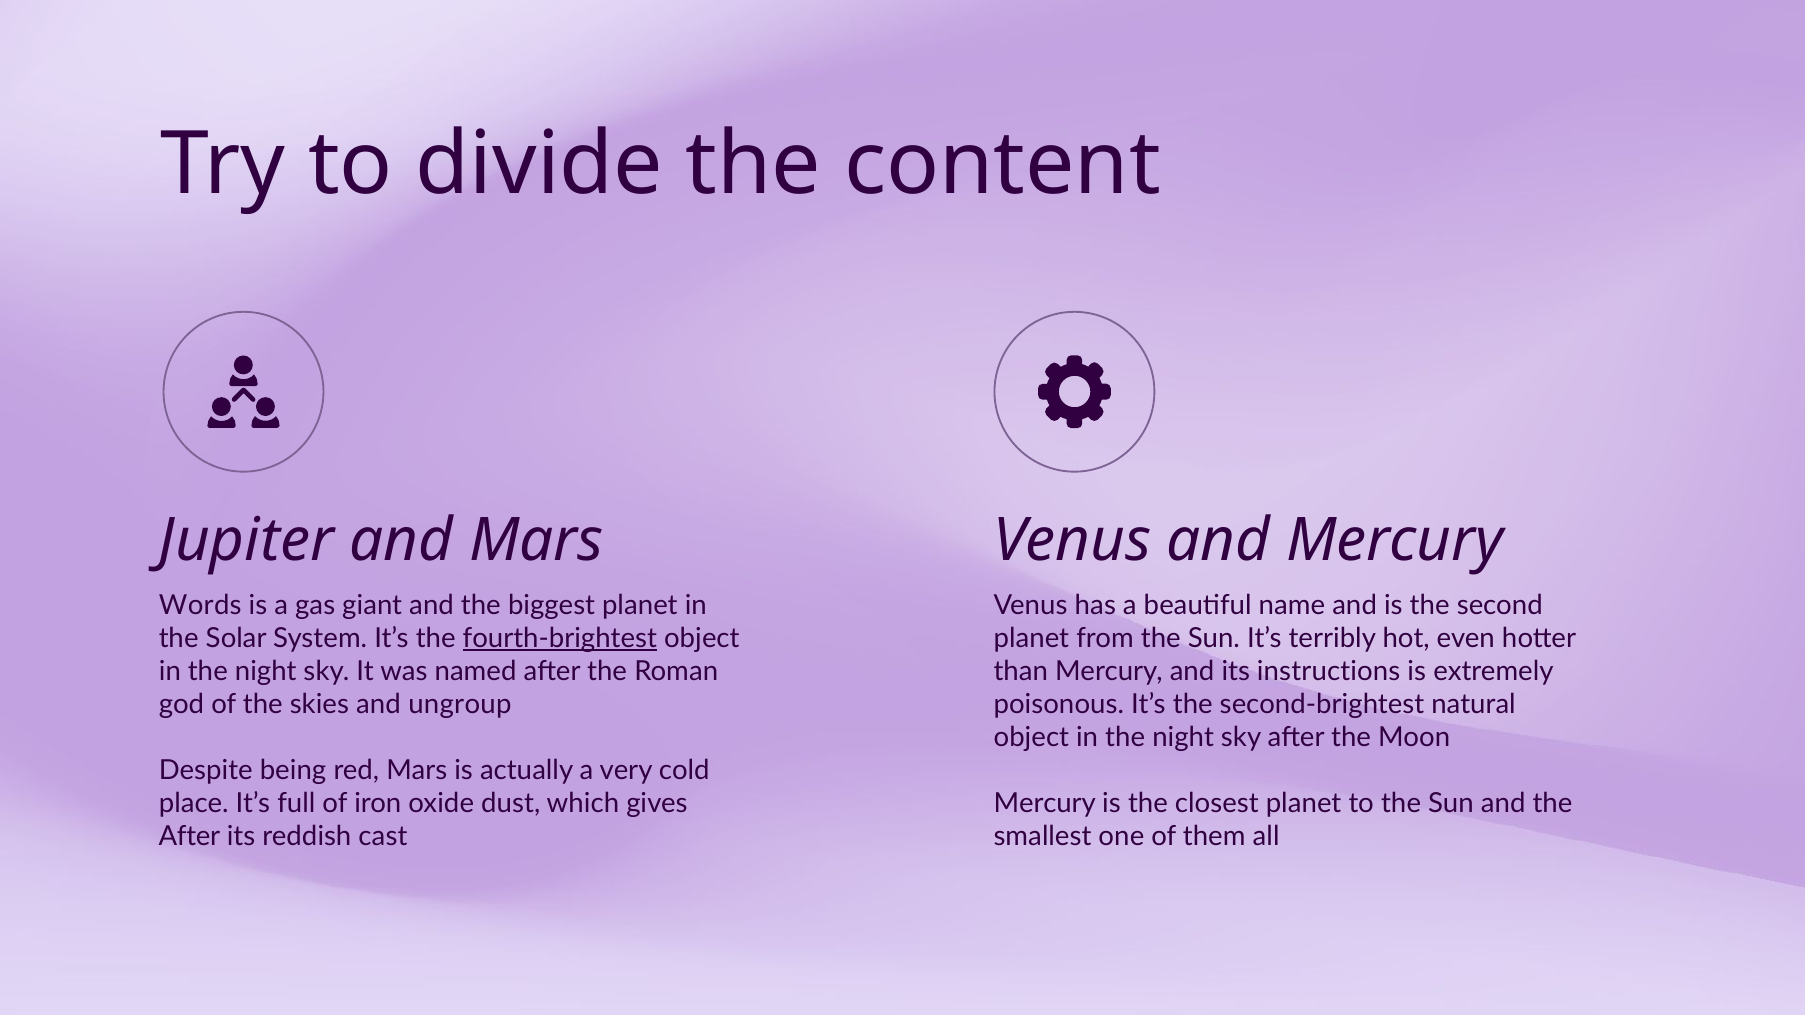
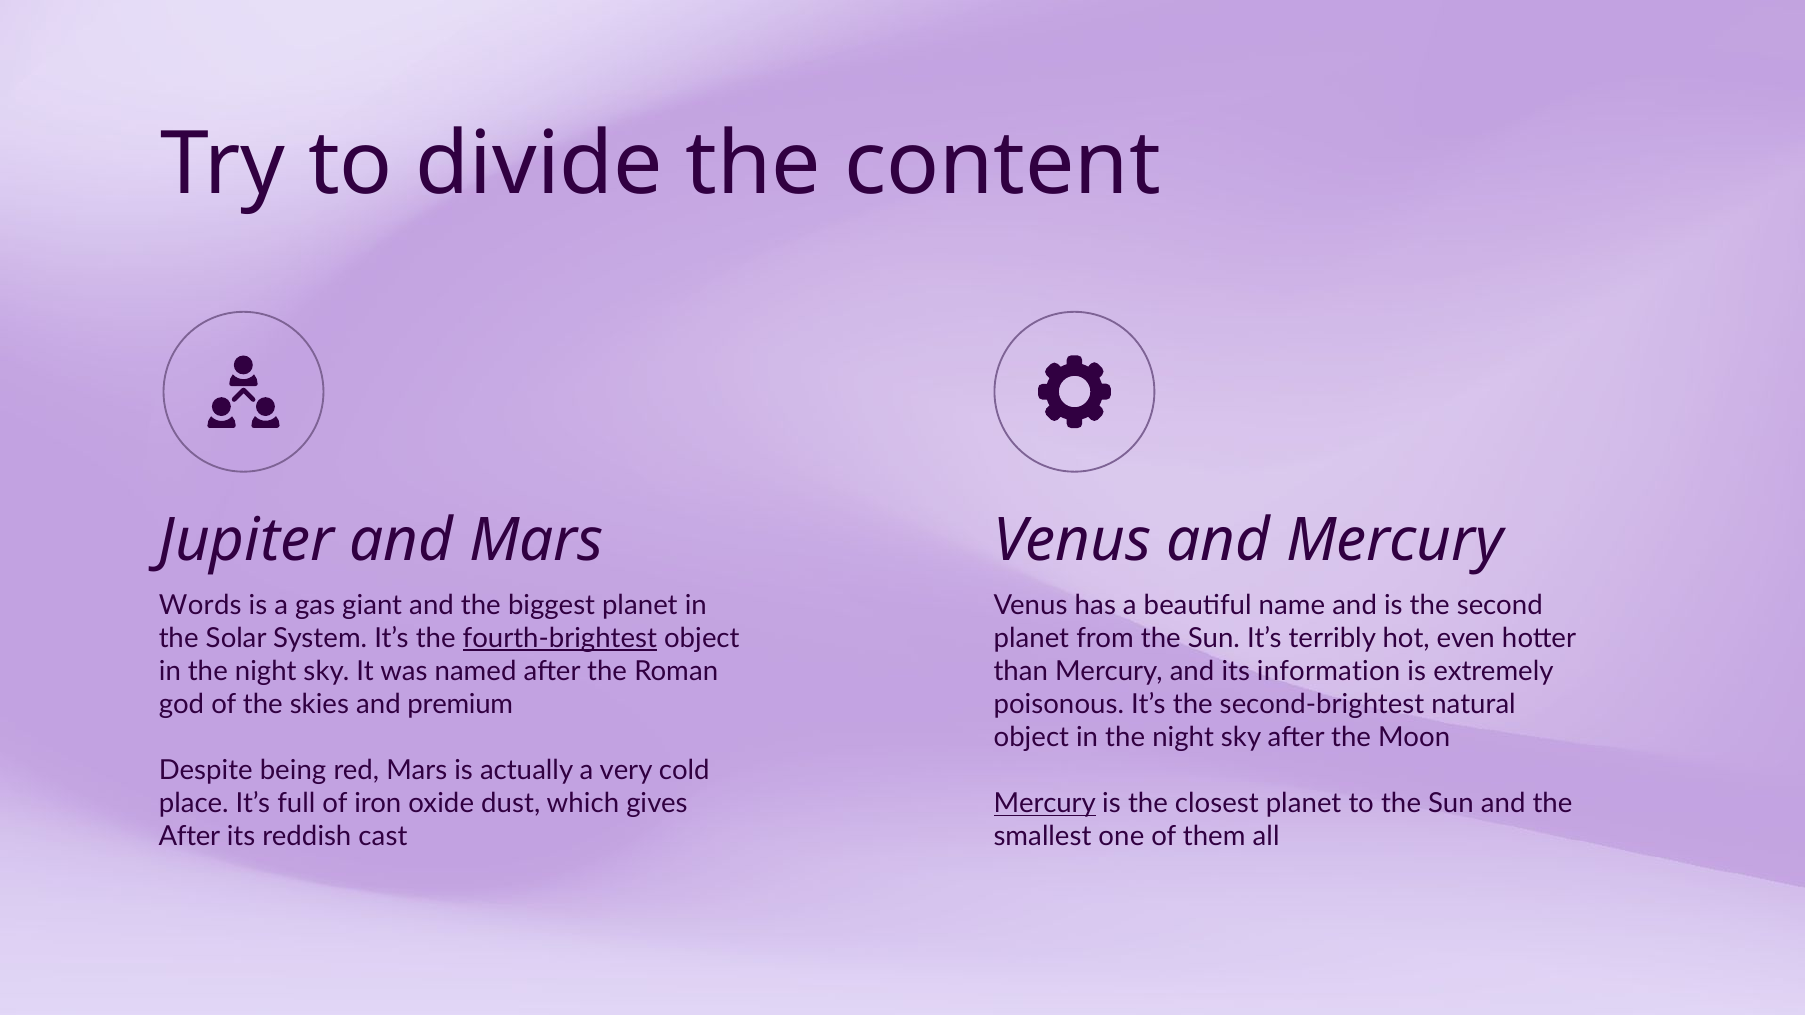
instructions: instructions -> information (1329, 672)
ungroup: ungroup -> premium (460, 705)
Mercury underline: none -> present (1045, 804)
